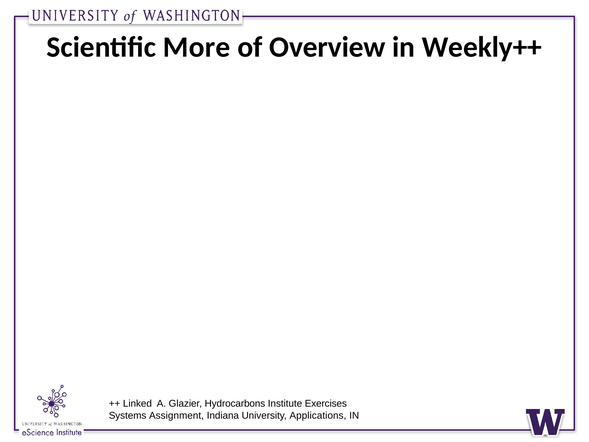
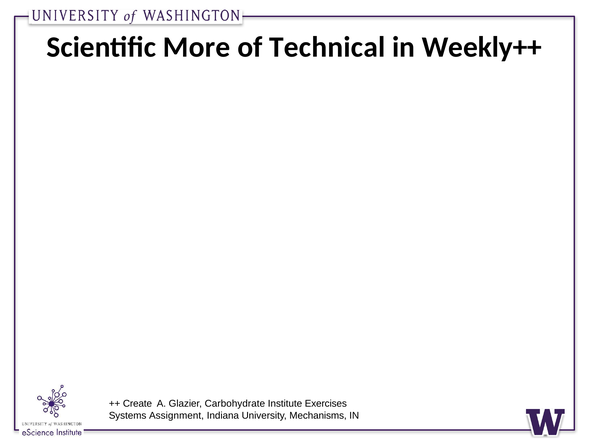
Overview: Overview -> Technical (327, 47)
Linked: Linked -> Create (137, 404)
Hydrocarbons: Hydrocarbons -> Carbohydrate (235, 404)
University Applications: Applications -> Mechanisms (318, 415)
